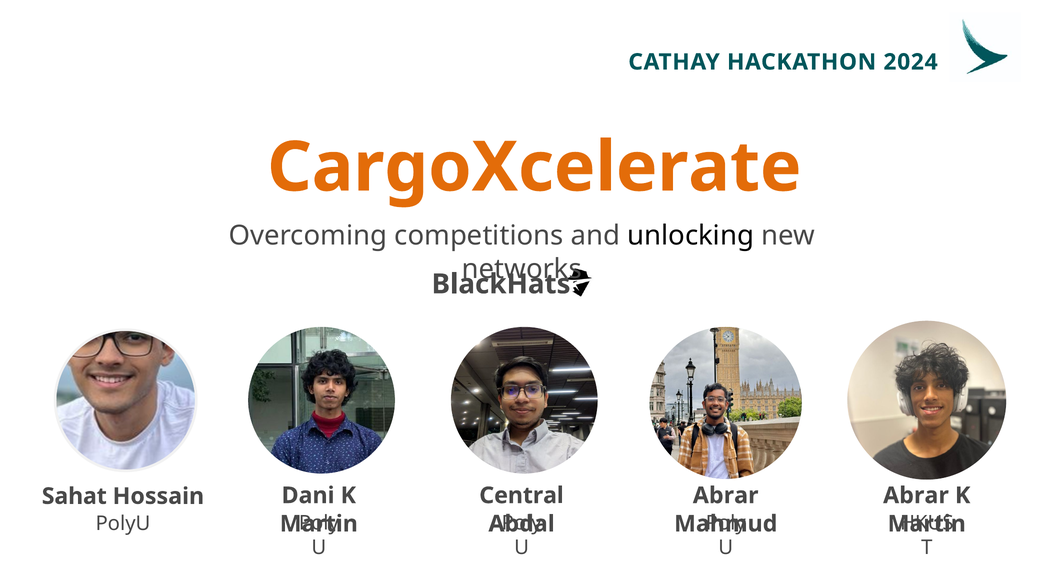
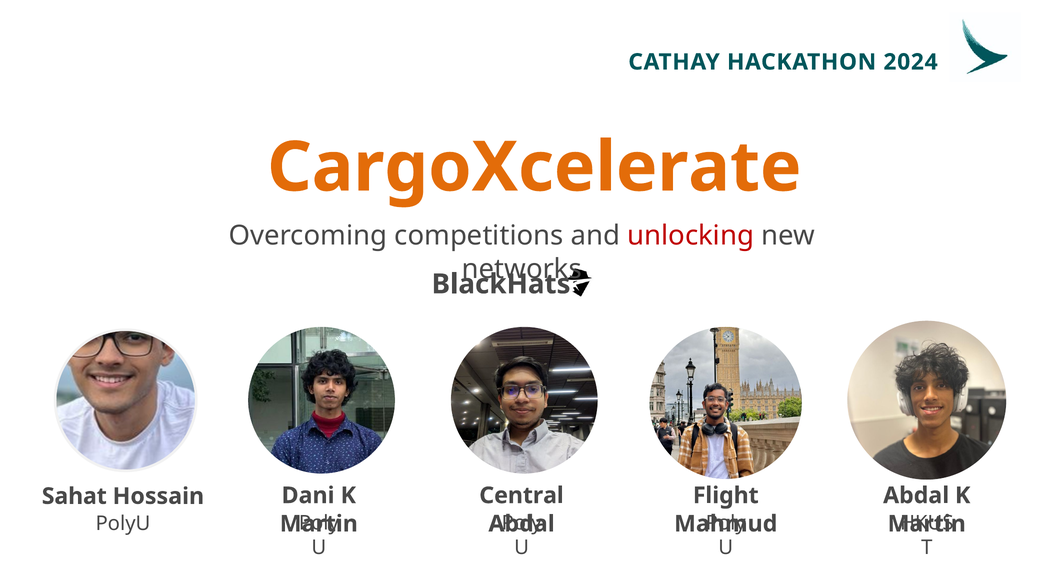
unlocking colour: black -> red (691, 236)
Abrar: Abrar -> Flight (726, 496)
Abrar: Abrar -> Abdal (916, 496)
